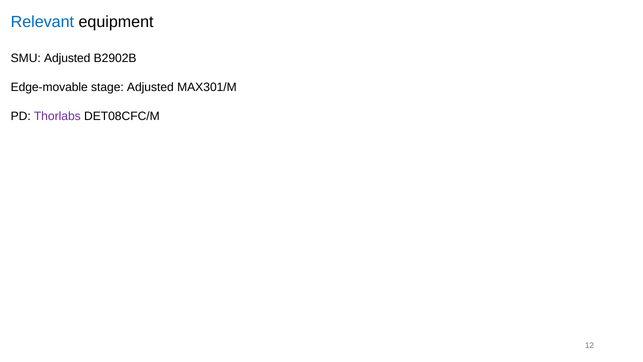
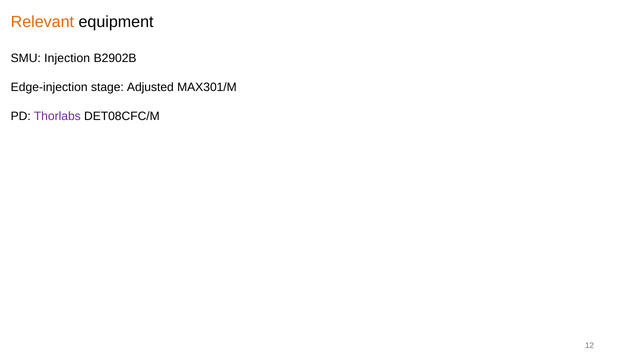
Relevant colour: blue -> orange (42, 22)
SMU Adjusted: Adjusted -> Injection (67, 58)
Edge-movable: Edge-movable -> Edge-injection (49, 87)
